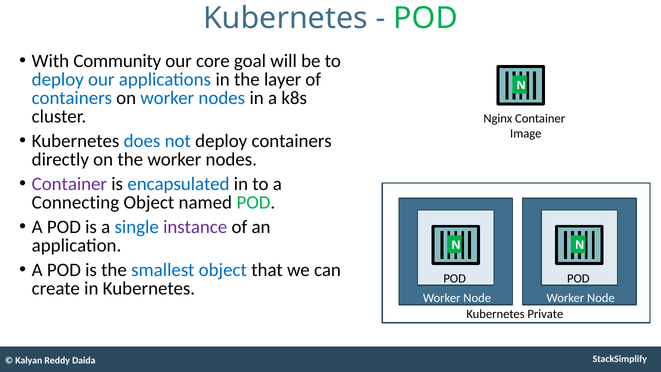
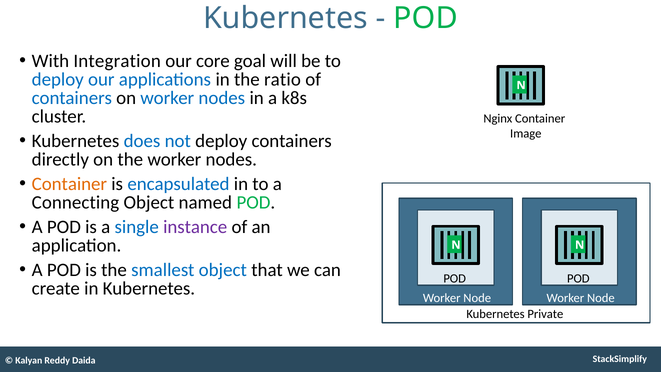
Community: Community -> Integration (117, 61)
layer: layer -> ratio (282, 79)
Container colour: purple -> orange (69, 184)
